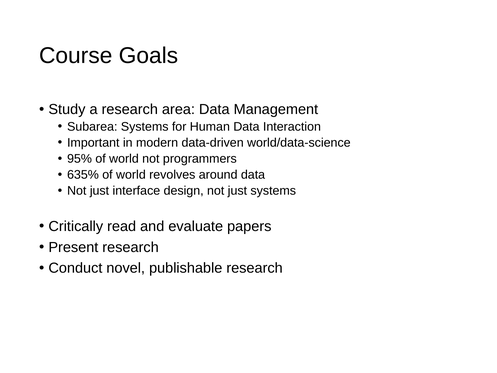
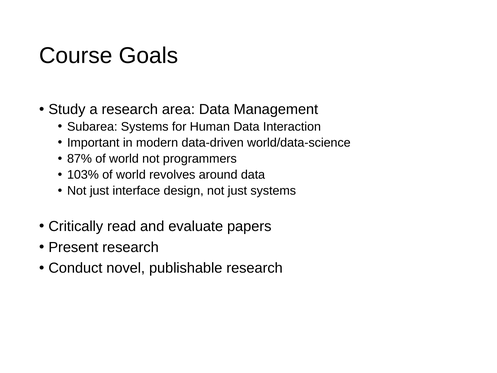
95%: 95% -> 87% (80, 159)
635%: 635% -> 103% (83, 175)
